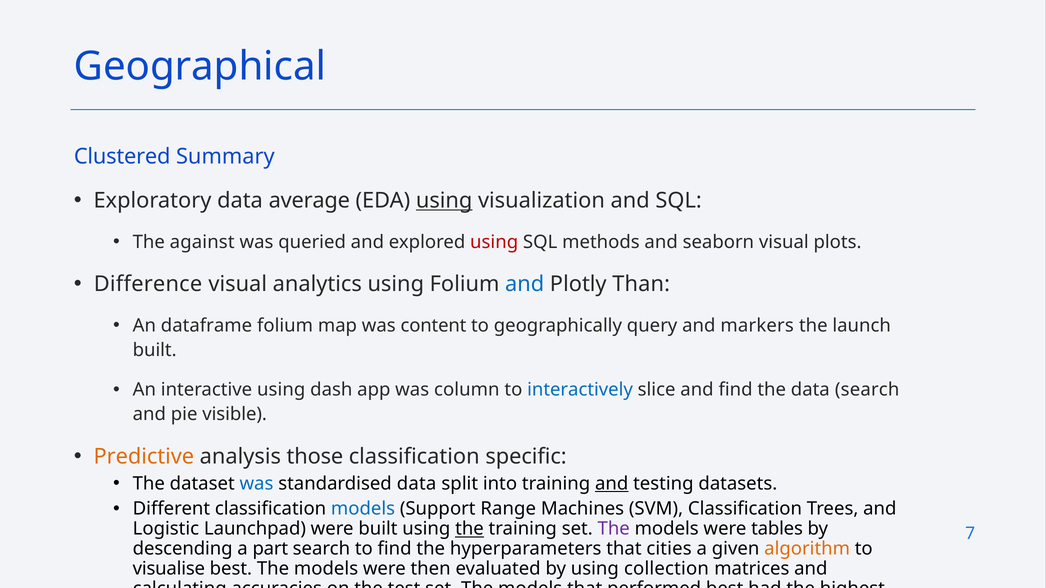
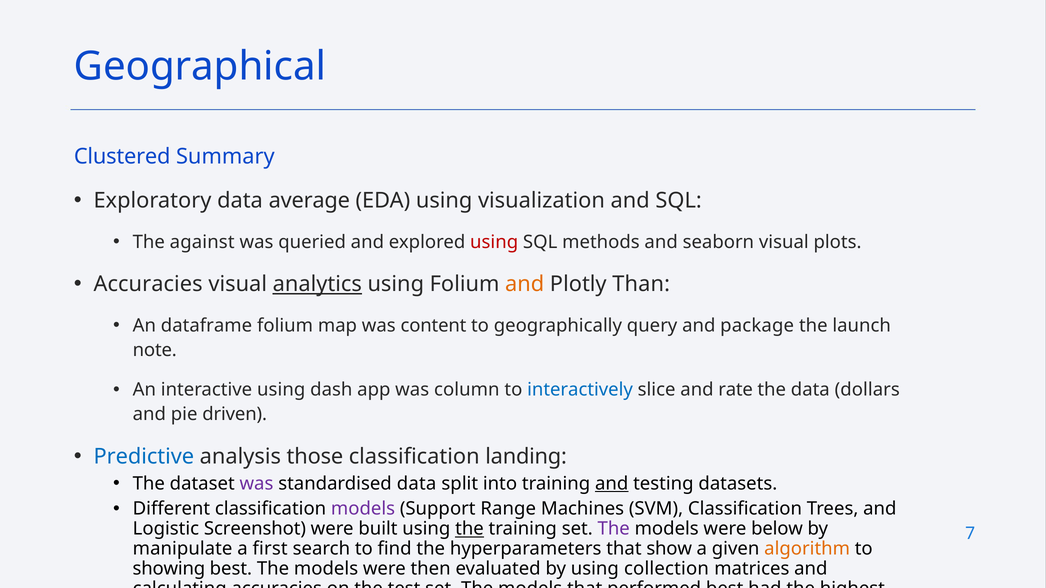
using underline: present -> none (444, 201)
Difference: Difference -> Accuracies (148, 284)
analytics underline: none -> present (317, 284)
and colour: blue -> orange (525, 284)
markers: markers -> package (757, 326)
built: built -> note (155, 350)
and find: find -> rate (736, 390)
data search: search -> dollars (867, 390)
visible: visible -> driven (235, 415)
Predictive colour: orange -> blue (144, 457)
specific: specific -> landing (526, 457)
was colour: blue -> purple (256, 484)
models colour: blue -> purple (363, 509)
Launchpad: Launchpad -> Screenshot (255, 529)
tables: tables -> below (777, 529)
descending: descending -> manipulate (183, 549)
part: part -> first (270, 549)
cities: cities -> show (669, 549)
visualise: visualise -> showing (169, 569)
